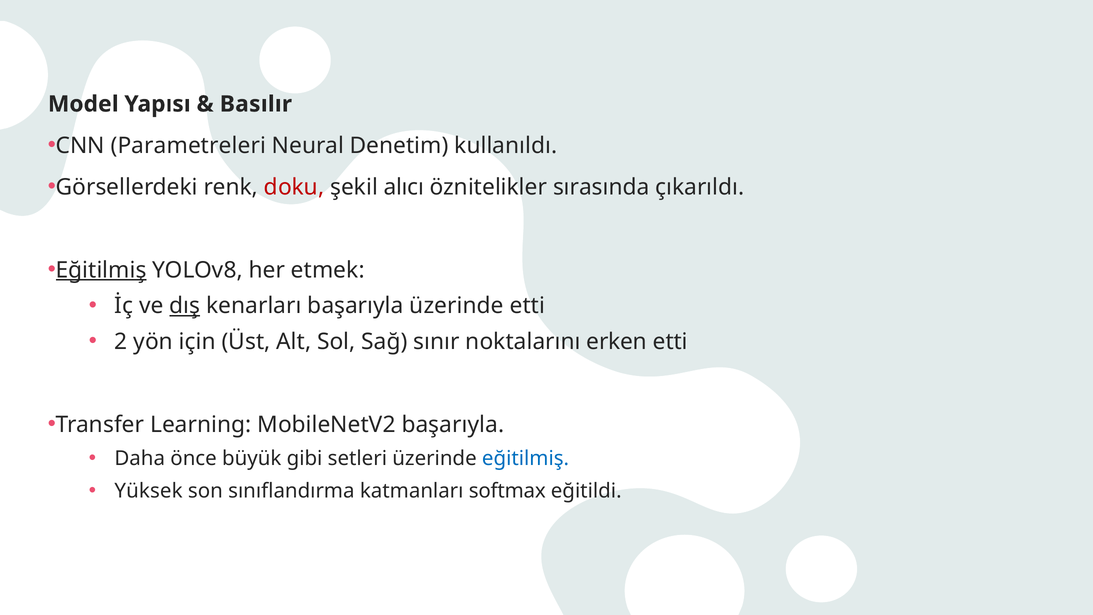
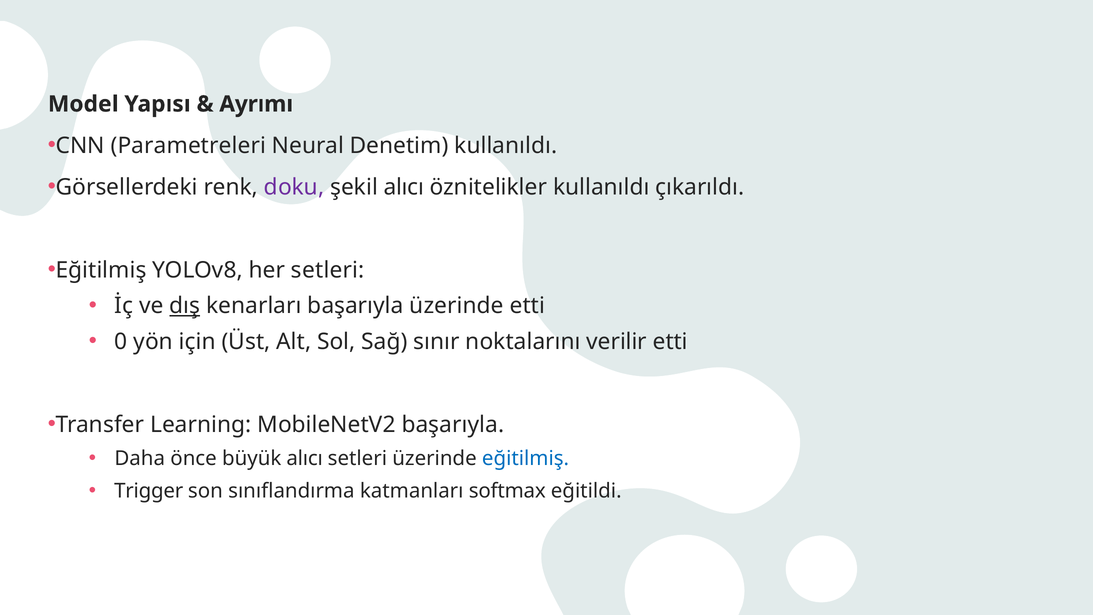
Basılır: Basılır -> Ayrımı (256, 104)
doku colour: red -> purple (294, 187)
öznitelikler sırasında: sırasında -> kullanıldı (601, 187)
Eğitilmiş underline: present -> none (101, 270)
her etmek: etmek -> setleri (328, 270)
2: 2 -> 0 (121, 341)
erken: erken -> verilir (617, 341)
büyük gibi: gibi -> alıcı (305, 458)
Yüksek: Yüksek -> Trigger (149, 491)
